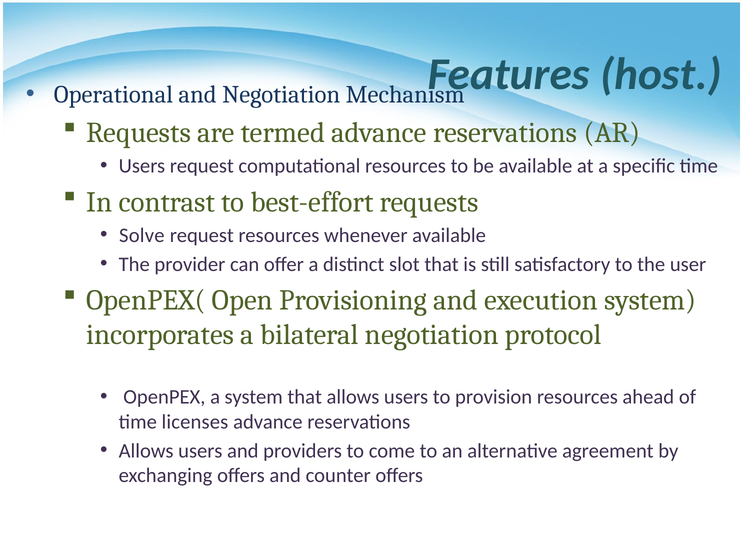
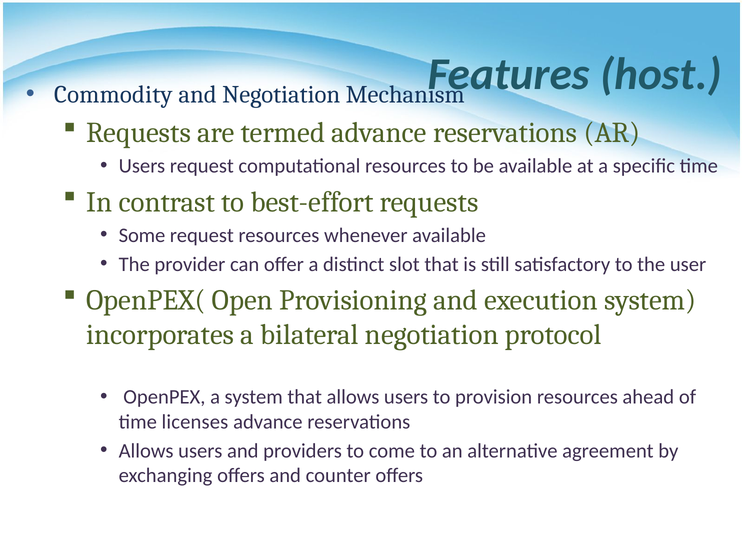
Operational: Operational -> Commodity (113, 94)
Solve: Solve -> Some (142, 235)
